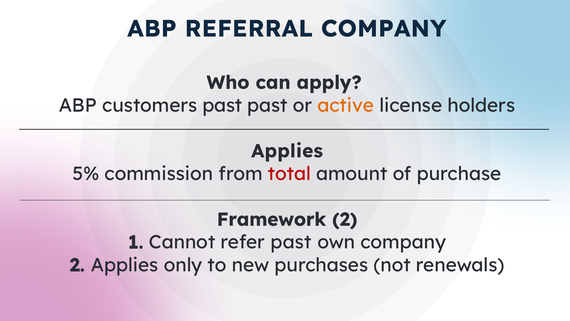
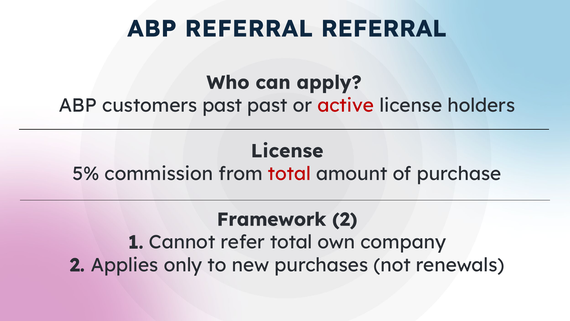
REFERRAL COMPANY: COMPANY -> REFERRAL (384, 29)
active colour: orange -> red (346, 105)
Applies: Applies -> License (287, 151)
refer past: past -> total (291, 242)
